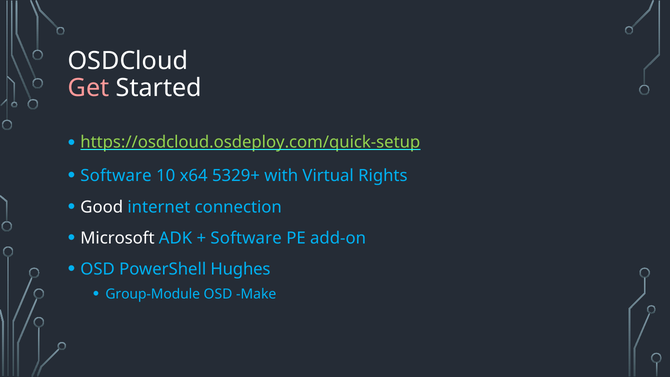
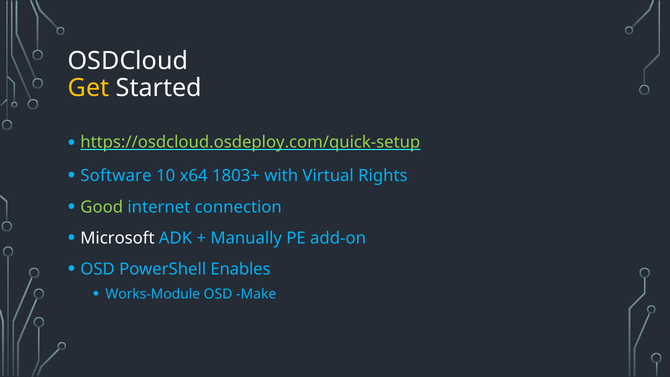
Get colour: pink -> yellow (89, 88)
5329+: 5329+ -> 1803+ (236, 176)
Good colour: white -> light green (102, 207)
Software: Software -> Manually (246, 238)
Hughes: Hughes -> Enables (240, 269)
Group-Module: Group-Module -> Works-Module (153, 294)
